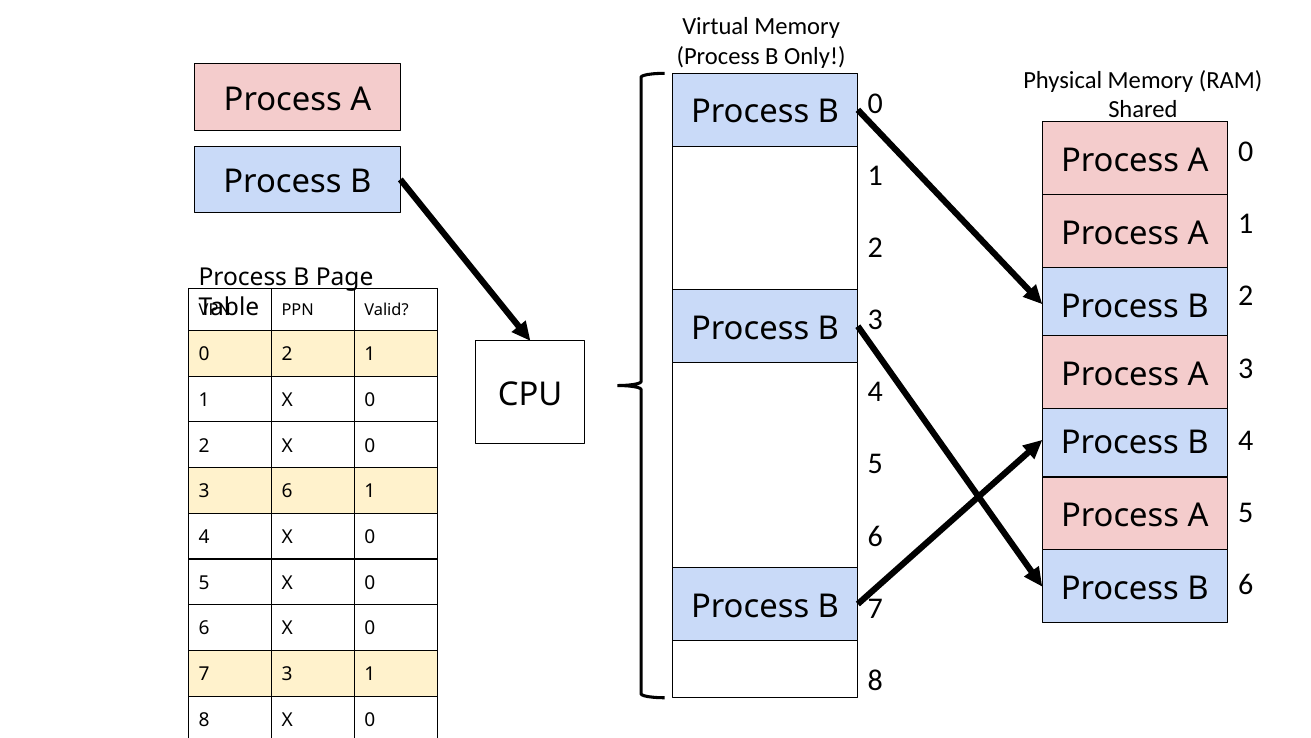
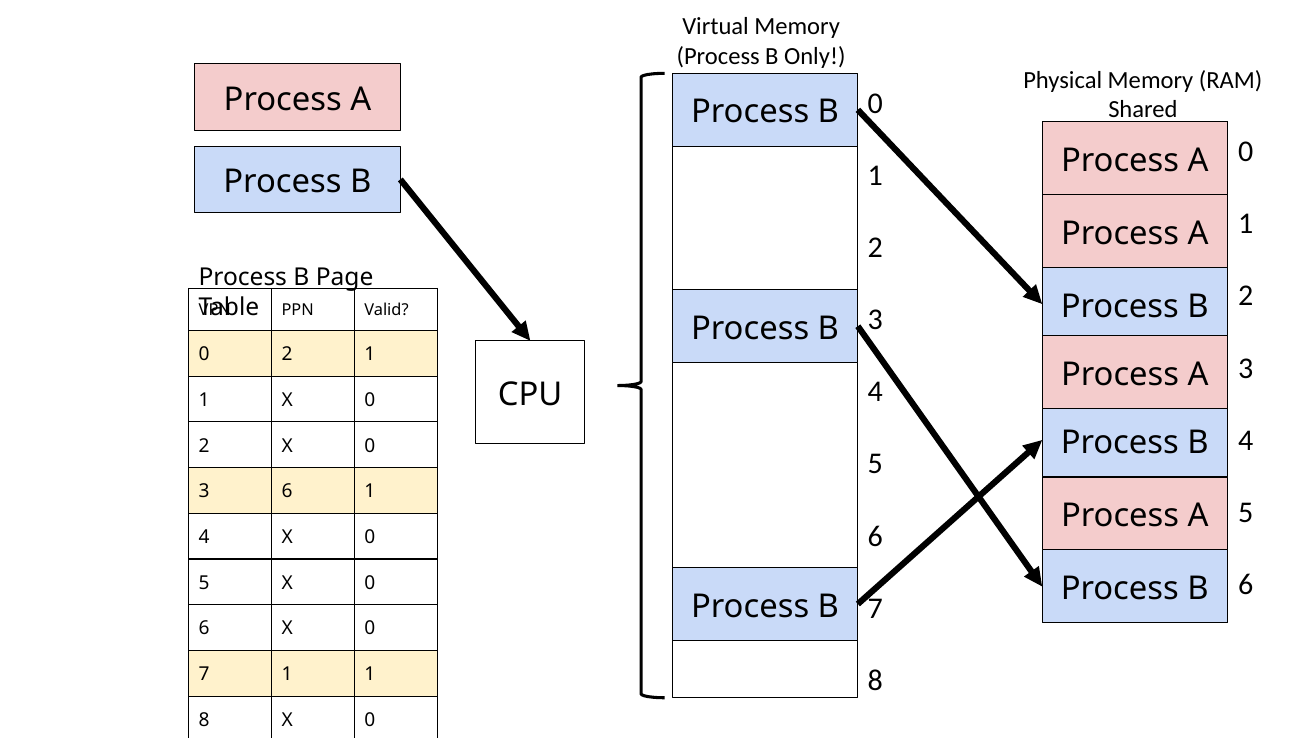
7 3: 3 -> 1 (287, 674)
